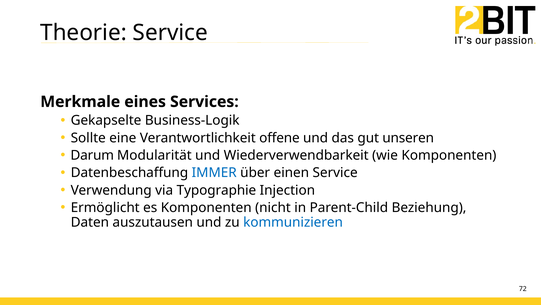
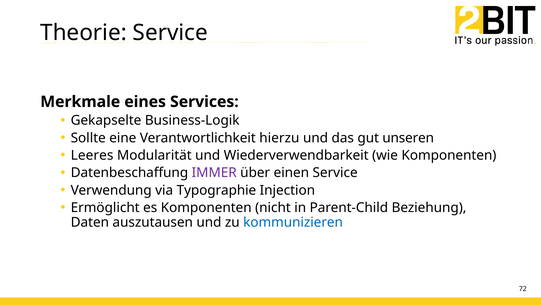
offene: offene -> hierzu (279, 138)
Darum: Darum -> Leeres (92, 155)
IMMER colour: blue -> purple (214, 172)
